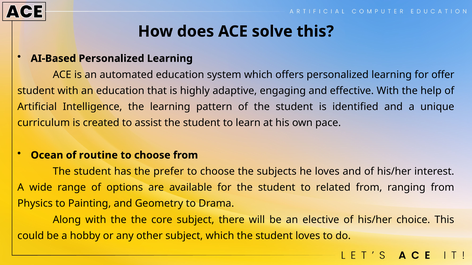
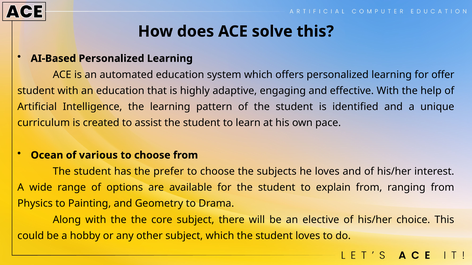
routine: routine -> various (98, 155)
related: related -> explain (333, 188)
